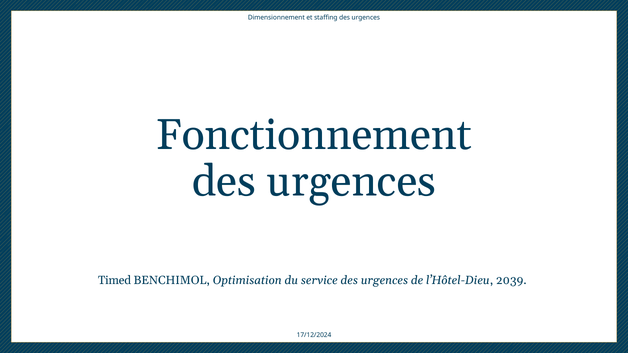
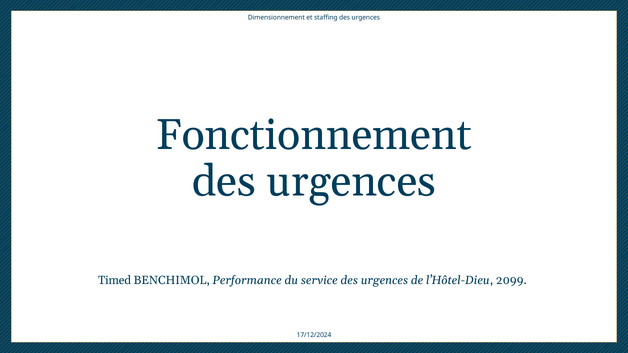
Optimisation: Optimisation -> Performance (247, 280)
2039: 2039 -> 2099 (511, 280)
